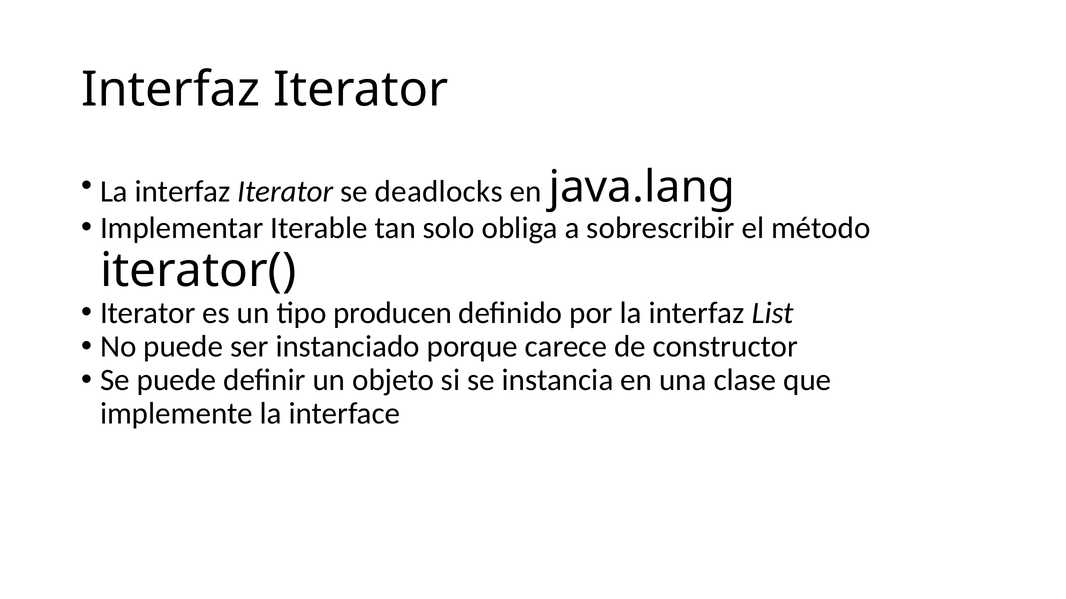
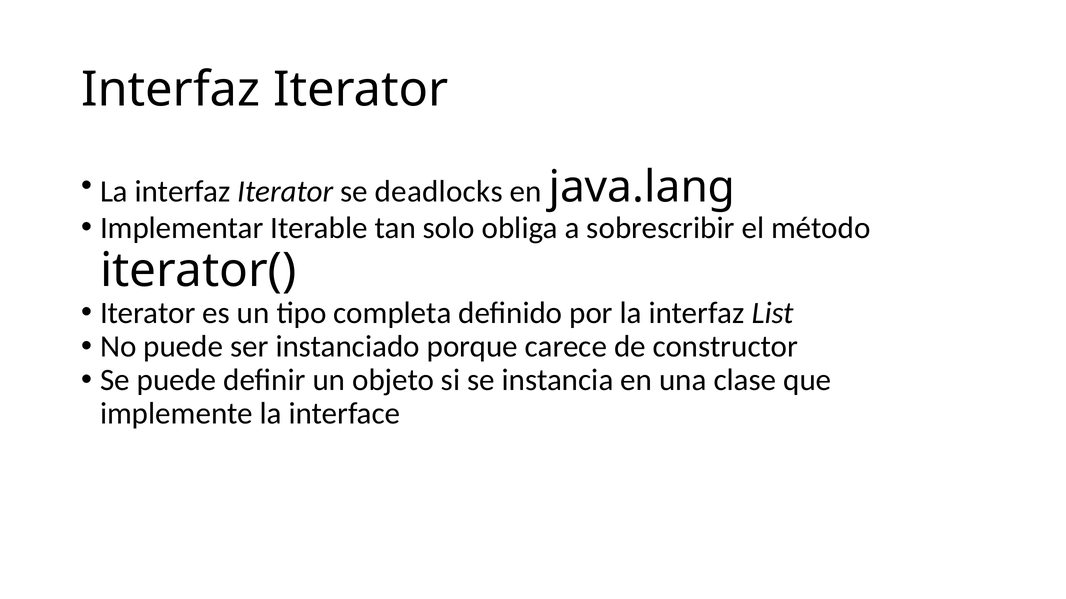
producen: producen -> completa (392, 313)
